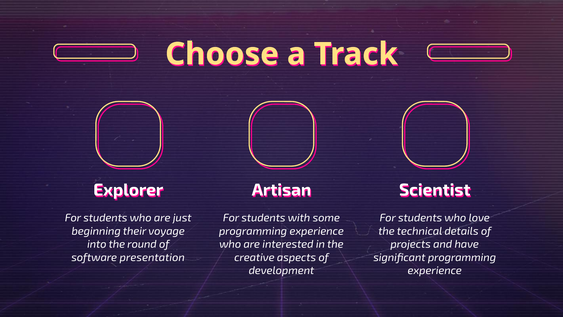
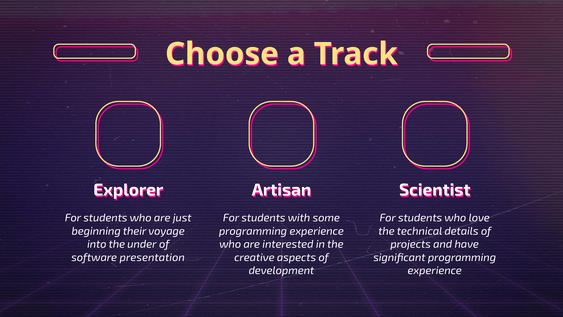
round: round -> under (142, 244)
